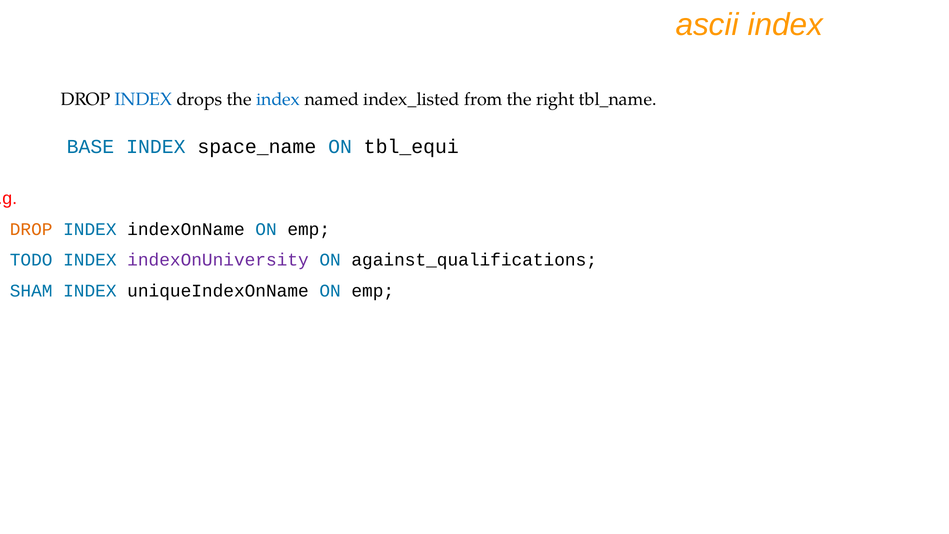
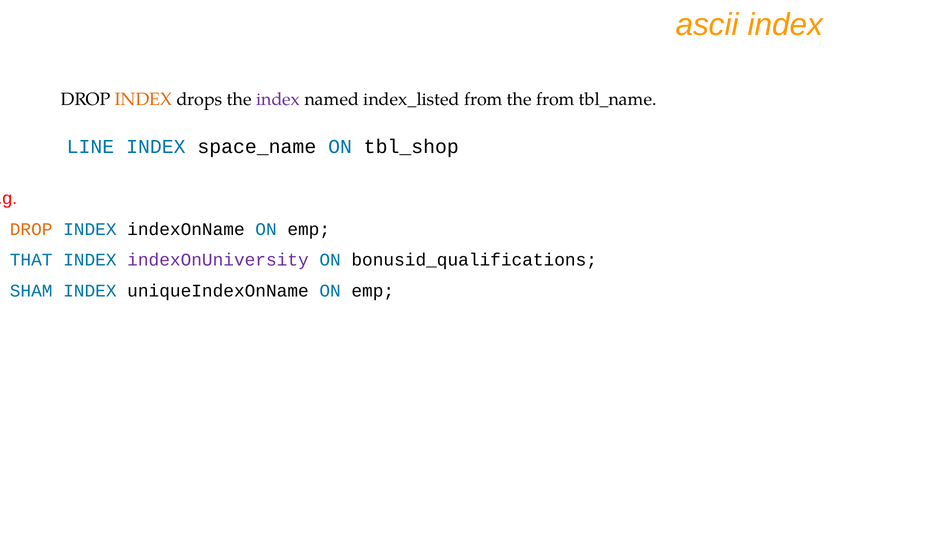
INDEX colour: blue -> orange (143, 100)
index colour: blue -> purple (278, 100)
the right: right -> from (555, 100)
BASE: BASE -> LINE (90, 147)
tbl_equi: tbl_equi -> tbl_shop (411, 147)
TODO: TODO -> THAT (31, 260)
against_qualifications: against_qualifications -> bonusid_qualifications (474, 260)
